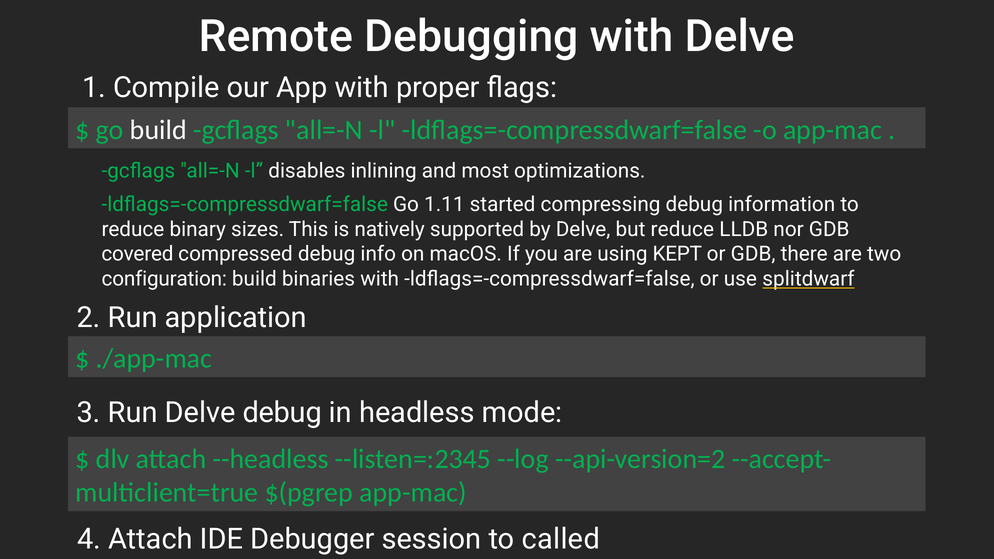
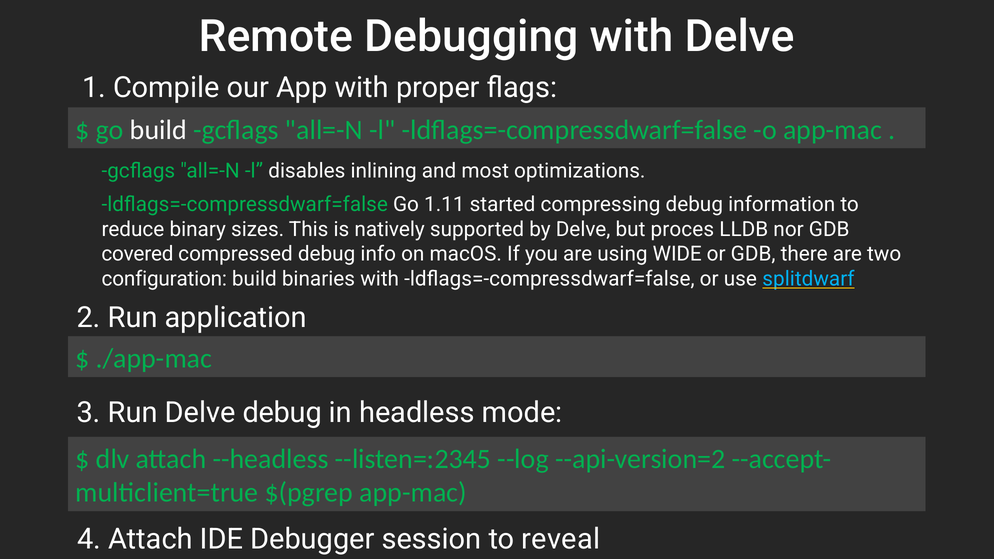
but reduce: reduce -> proces (682, 229)
KEPT: KEPT -> WIDE (677, 254)
splitdwarf colour: white -> light blue (808, 279)
called: called -> reveal (561, 540)
